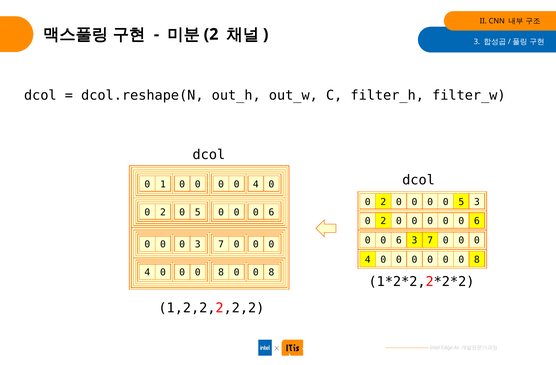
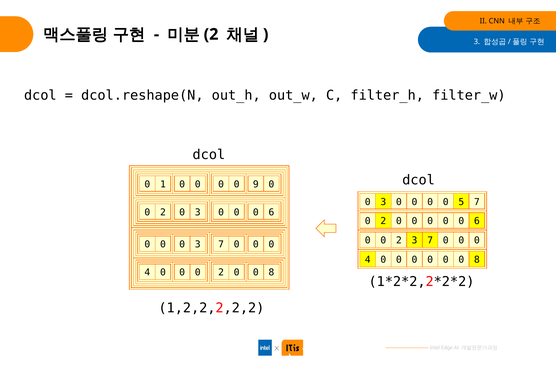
4: 4 -> 9 (256, 184)
2: 2 -> 3 (383, 202)
5 3: 3 -> 7 (477, 202)
2 0 5: 5 -> 3 (198, 212)
6: 6 -> 2 (399, 241)
8: 8 -> 2 (221, 273)
